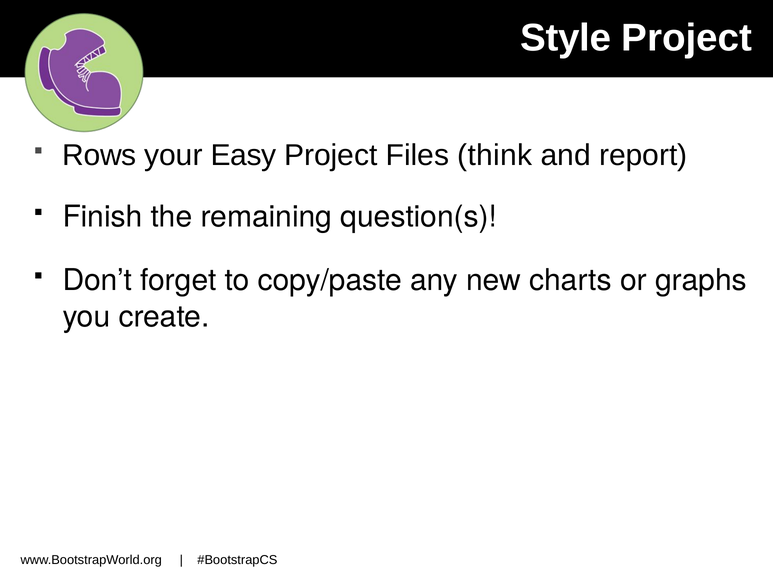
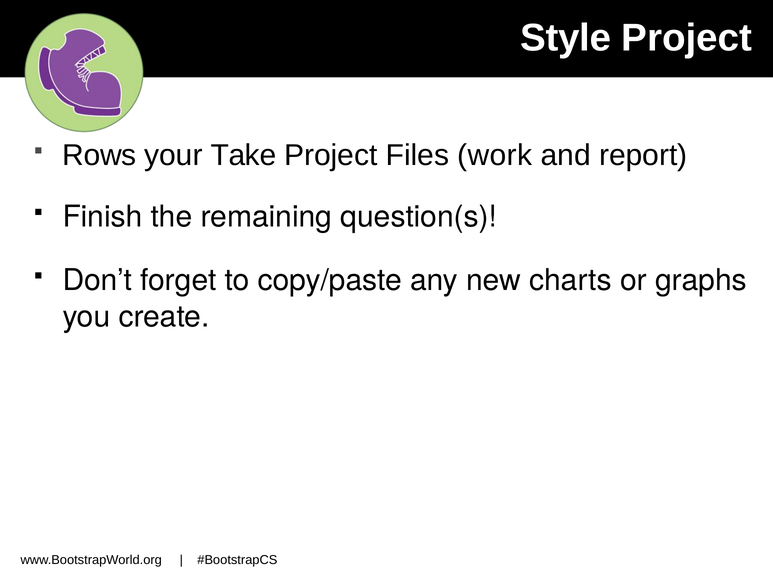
Easy: Easy -> Take (243, 155)
think: think -> work (495, 155)
